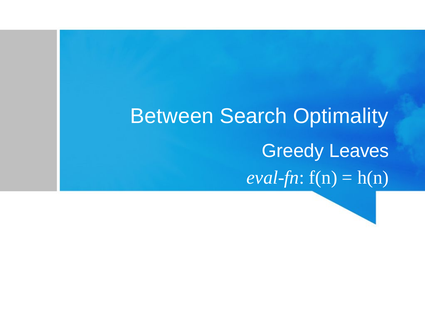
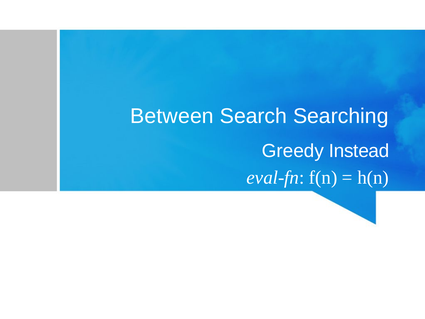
Optimality: Optimality -> Searching (341, 116)
Leaves: Leaves -> Instead (359, 151)
